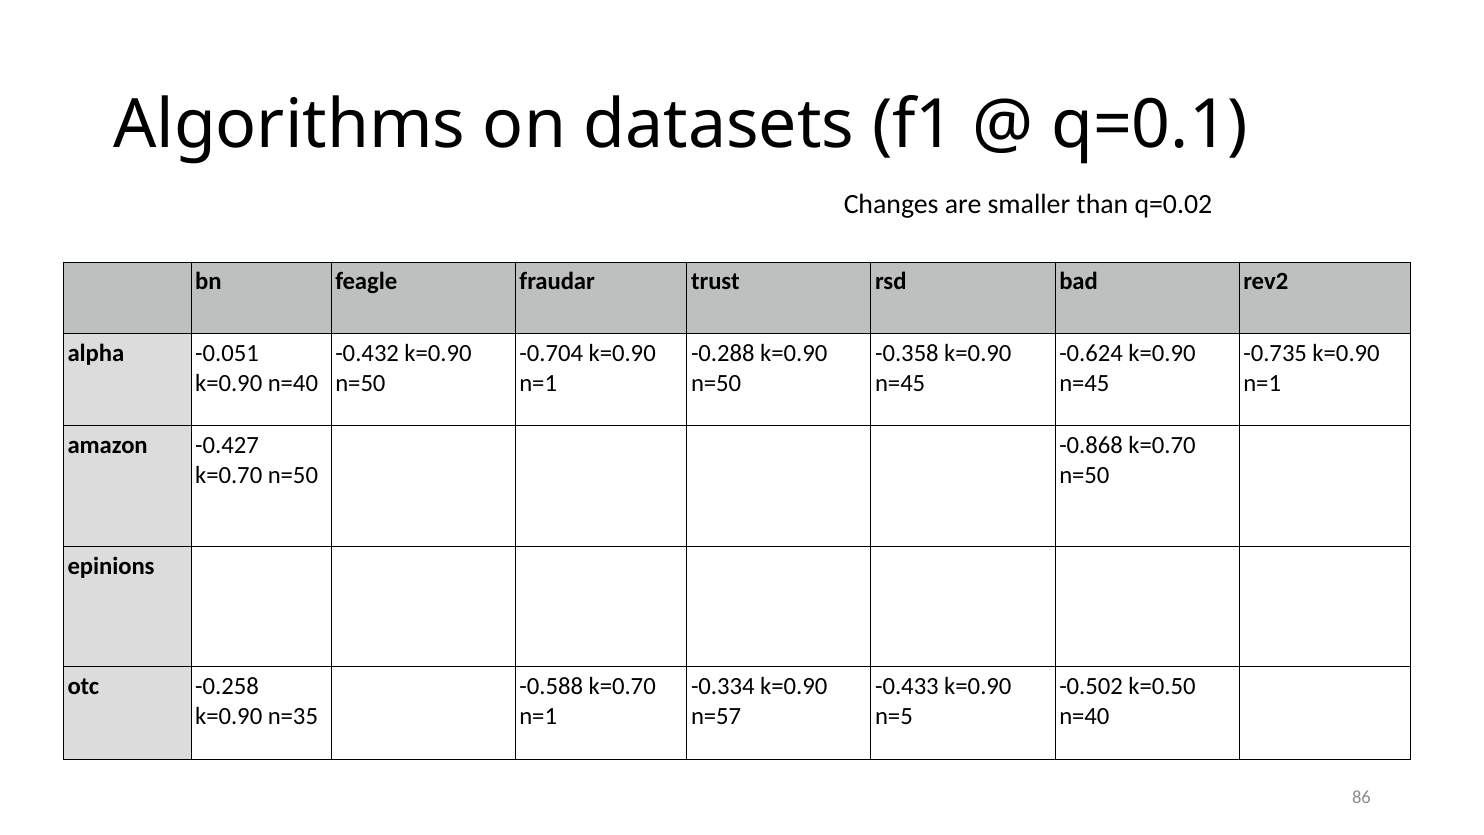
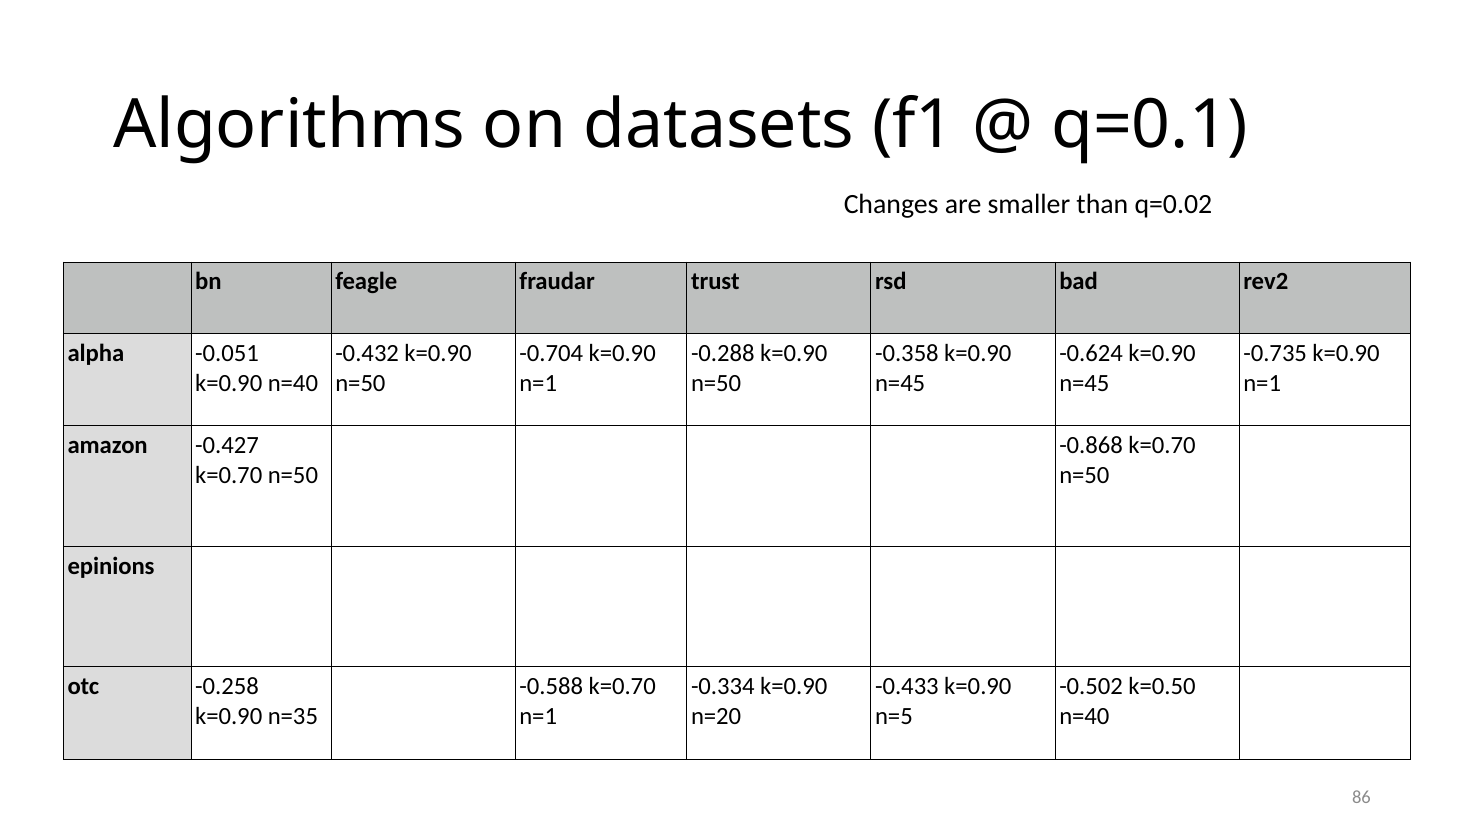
n=57: n=57 -> n=20 (716, 716)
